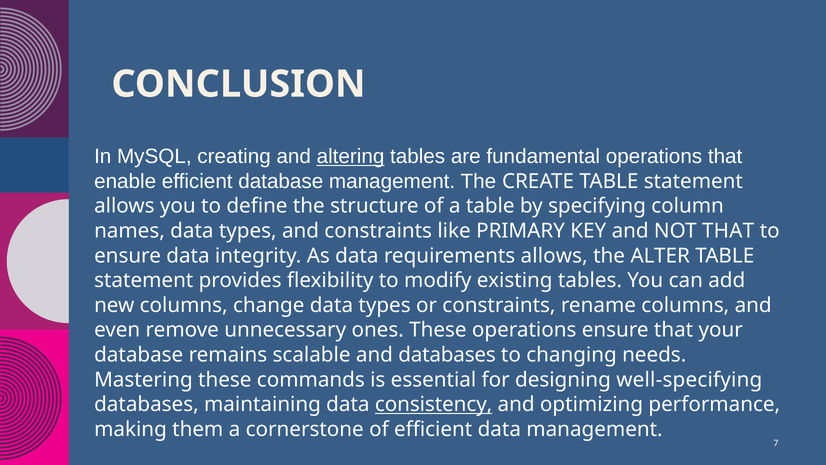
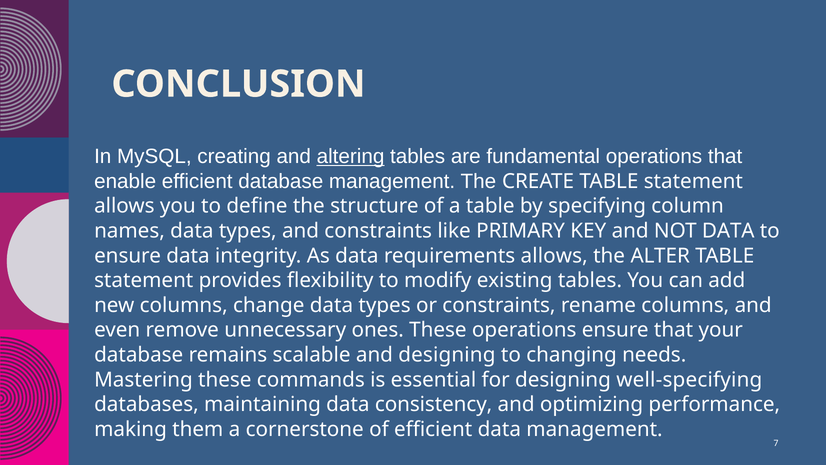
NOT THAT: THAT -> DATA (728, 231)
and databases: databases -> designing (447, 355)
consistency underline: present -> none (434, 404)
